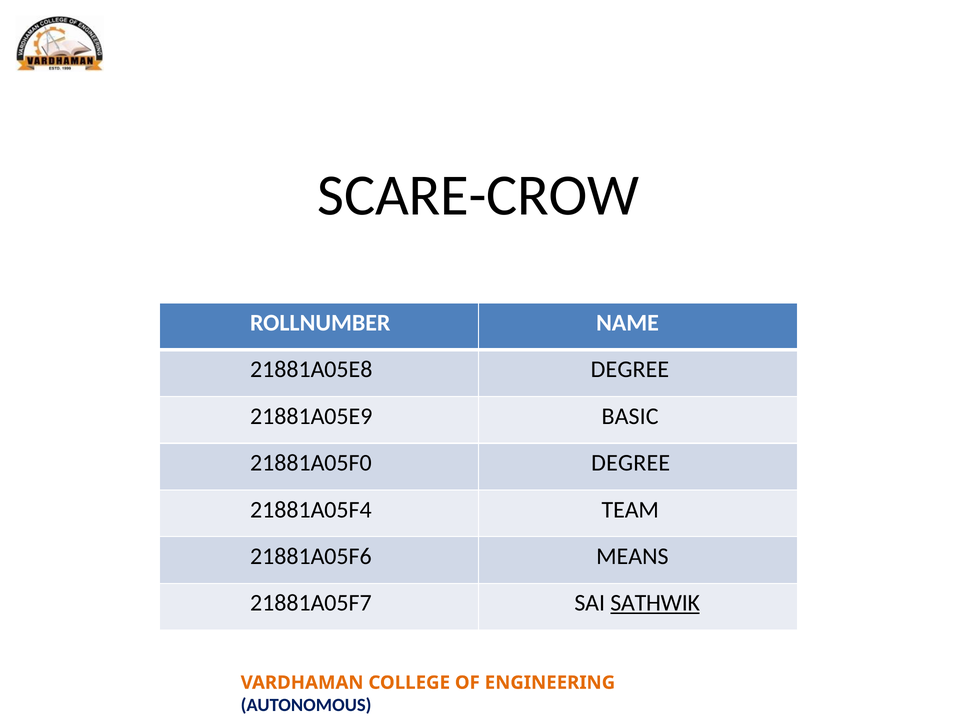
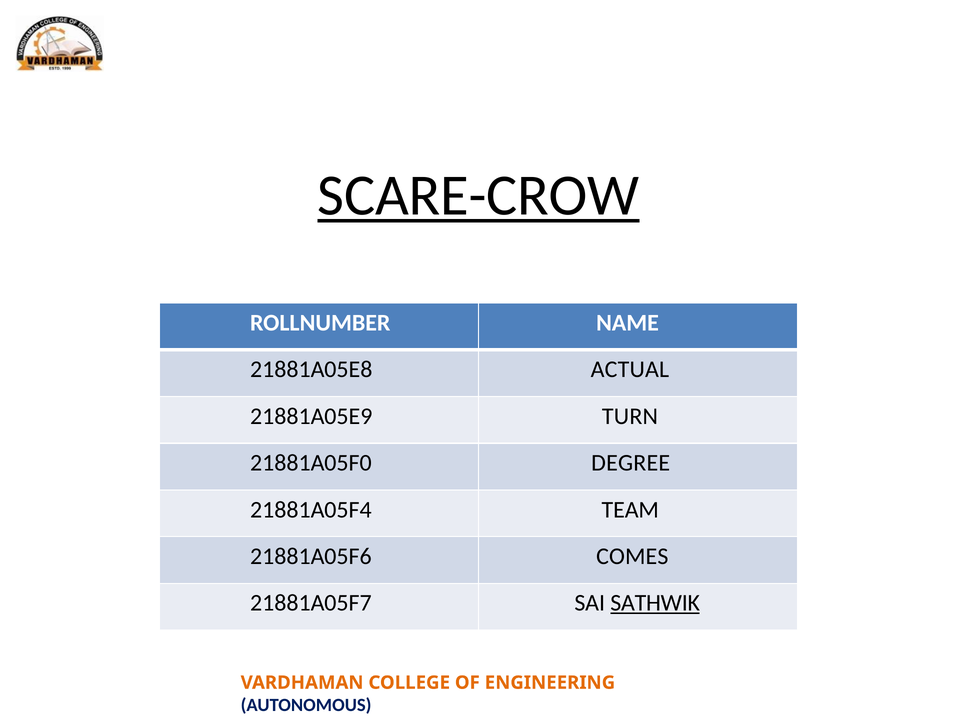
SCARE-CROW underline: none -> present (478, 195)
21881A05E8 DEGREE: DEGREE -> ACTUAL (630, 369)
BASIC: BASIC -> TURN (630, 416)
MEANS: MEANS -> COMES (632, 556)
